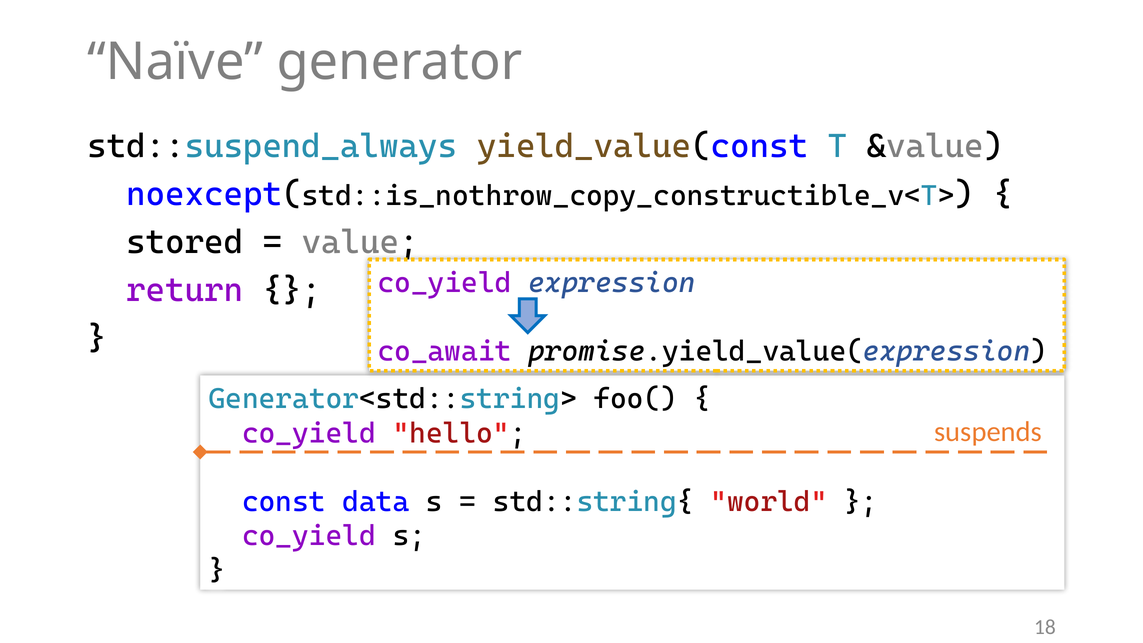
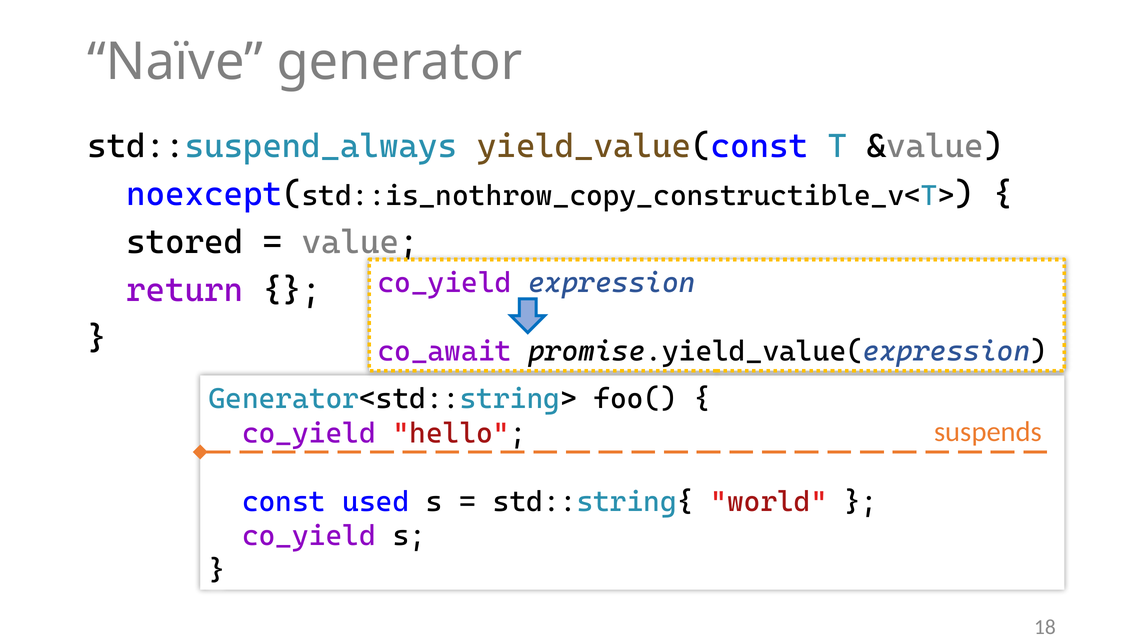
data: data -> used (376, 502)
